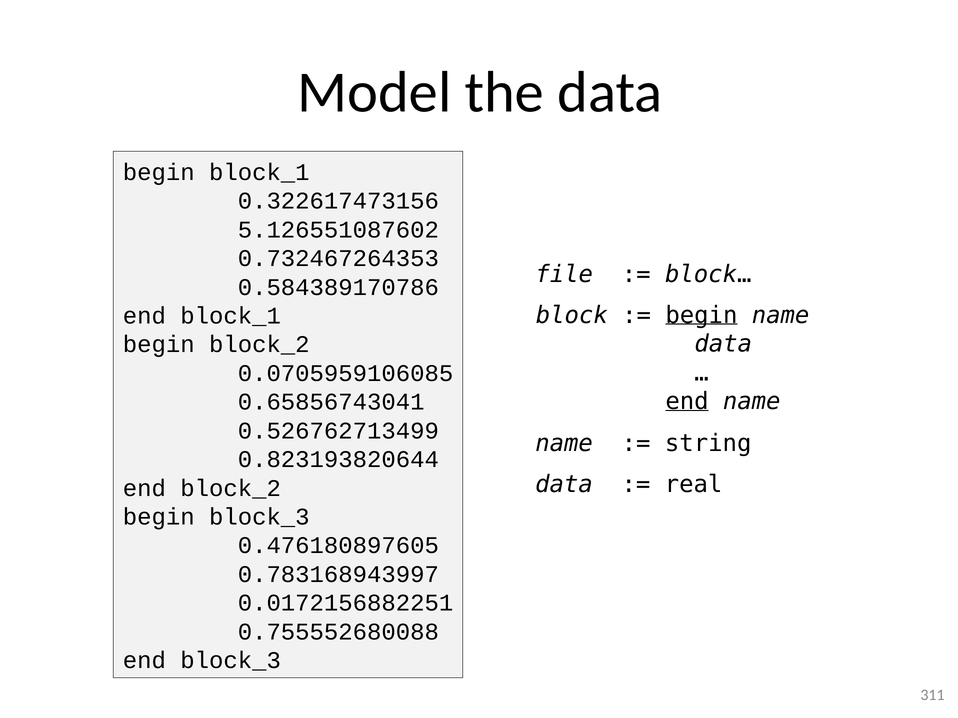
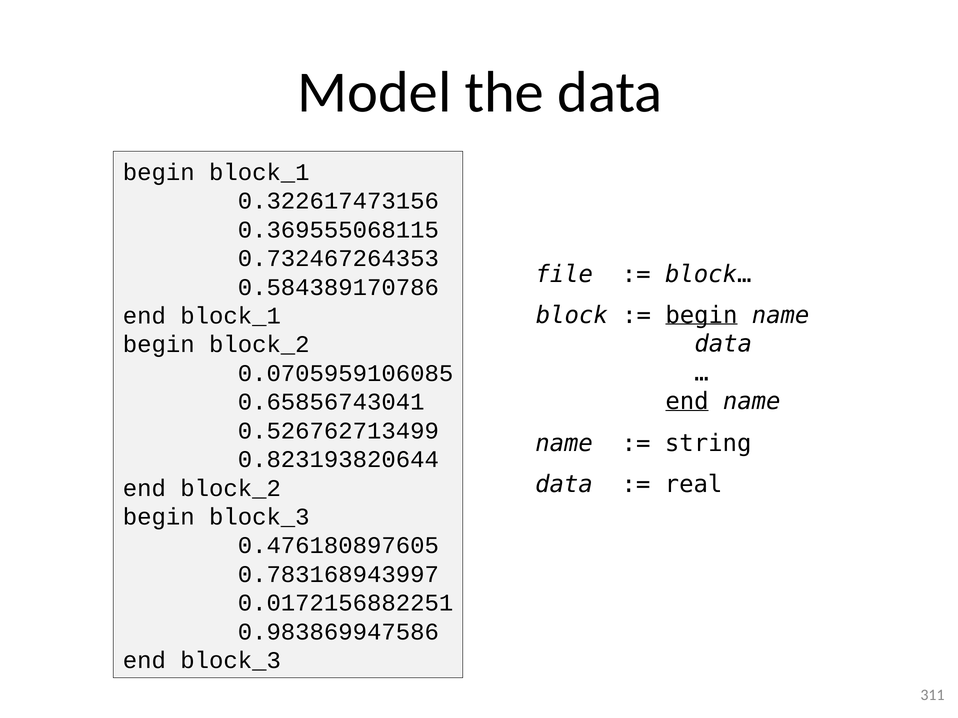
5.126551087602: 5.126551087602 -> 0.369555068115 (338, 230)
0.755552680088: 0.755552680088 -> 0.983869947586 (338, 632)
